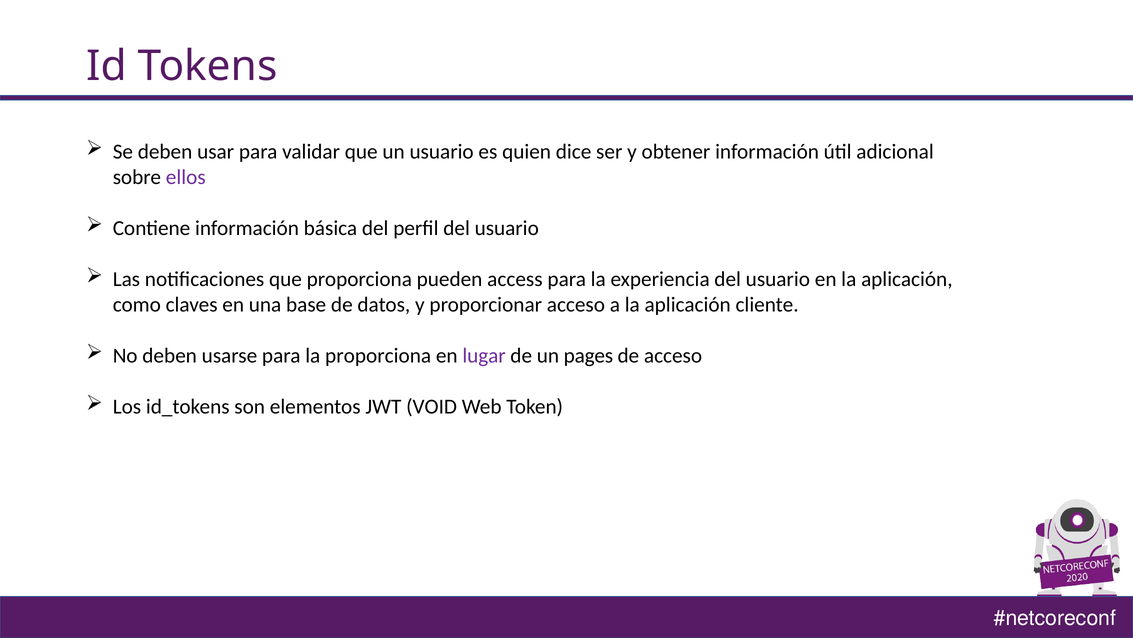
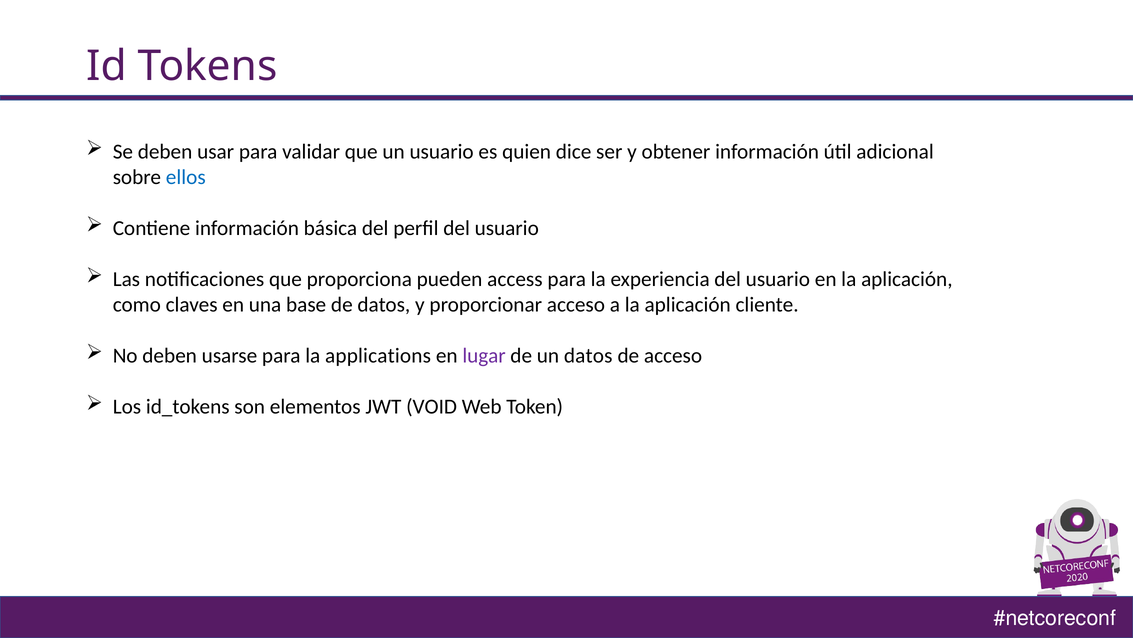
ellos colour: purple -> blue (186, 177)
la proporciona: proporciona -> applications (378, 355)
un pages: pages -> datos (588, 355)
